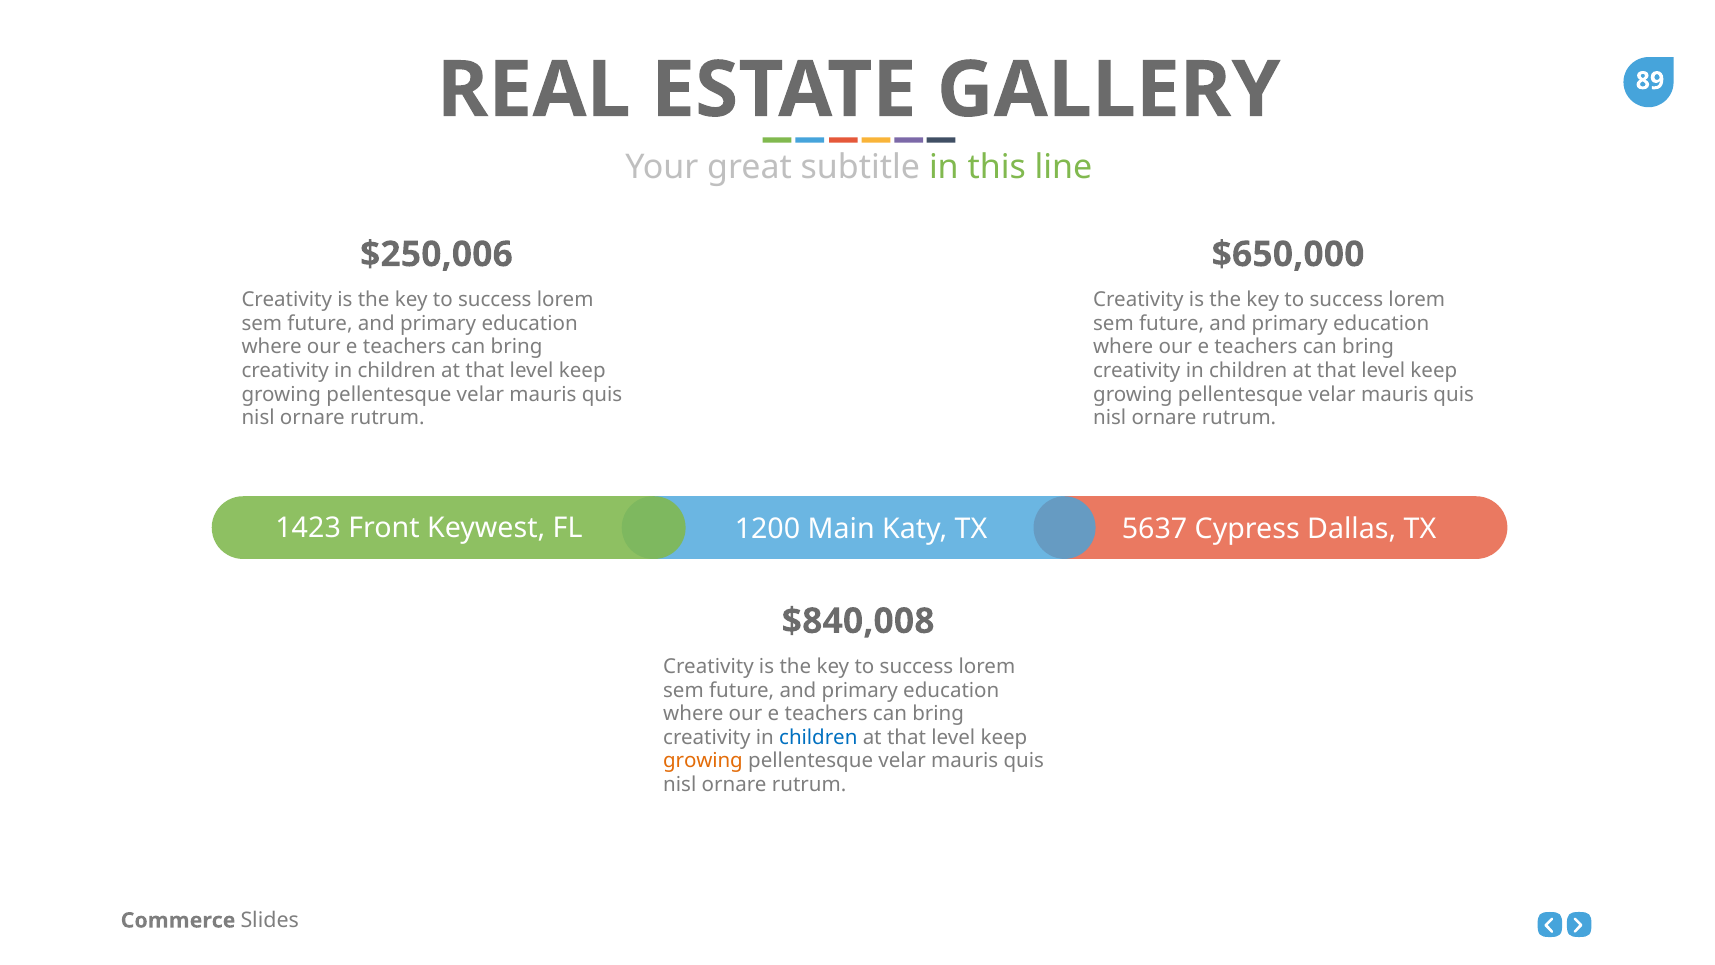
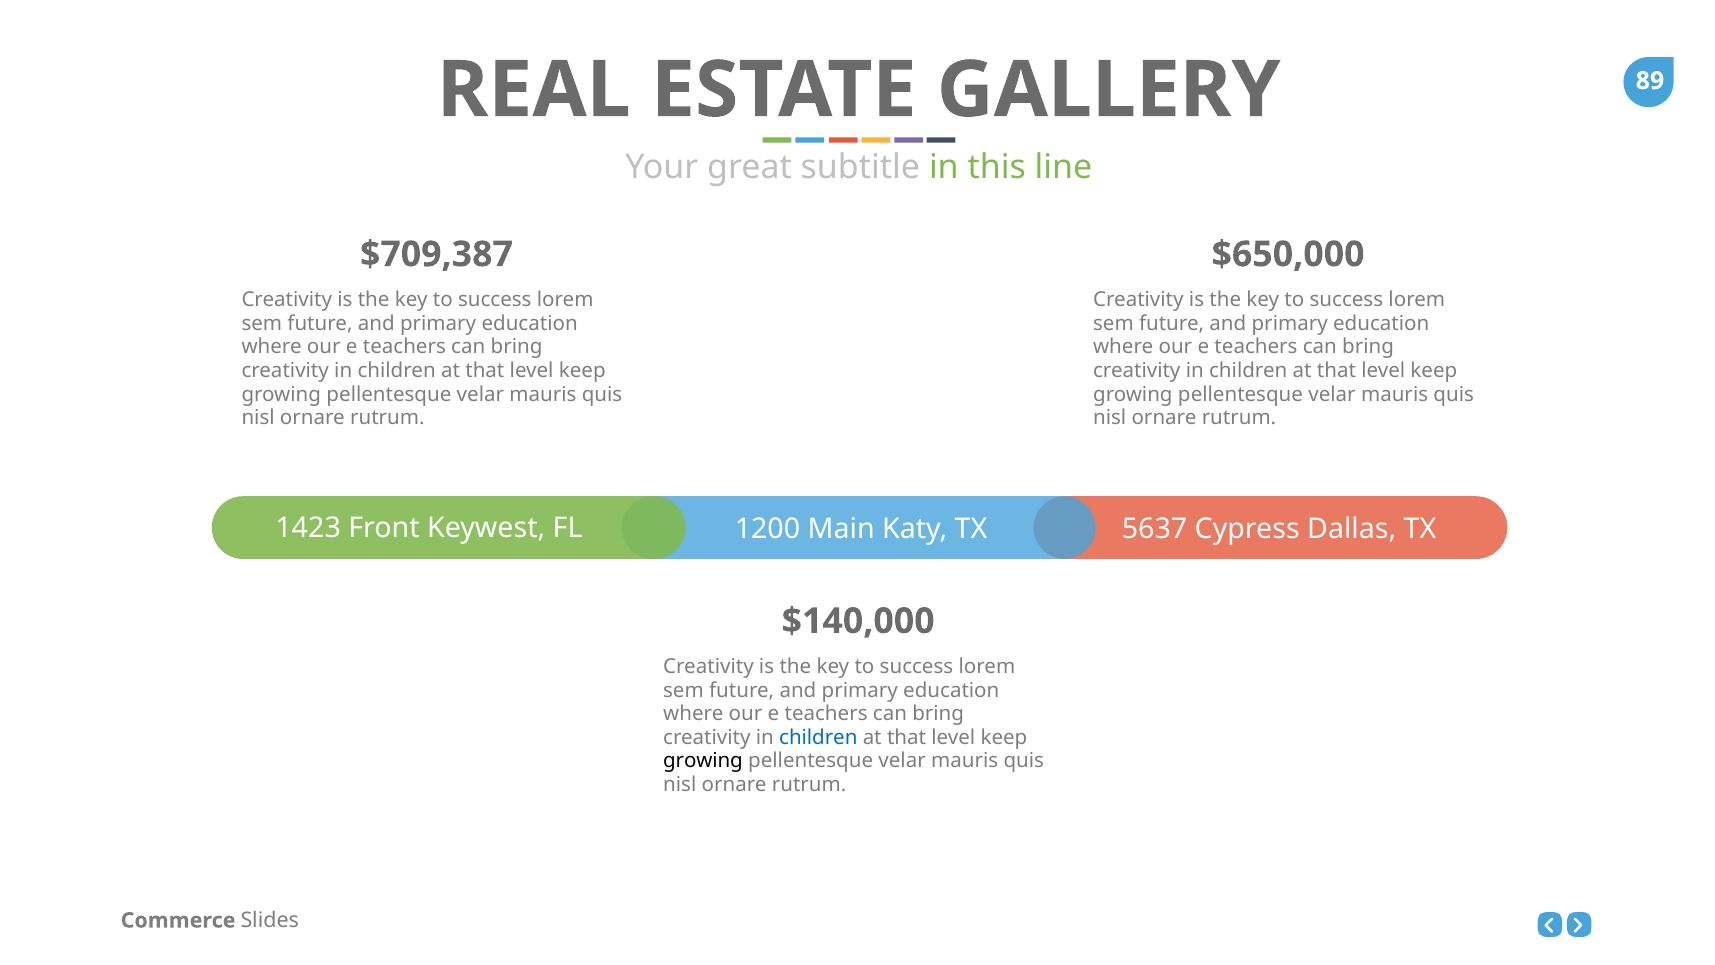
$250,006: $250,006 -> $709,387 (436, 254)
$840,008: $840,008 -> $140,000 (858, 621)
growing colour: orange -> black (703, 761)
